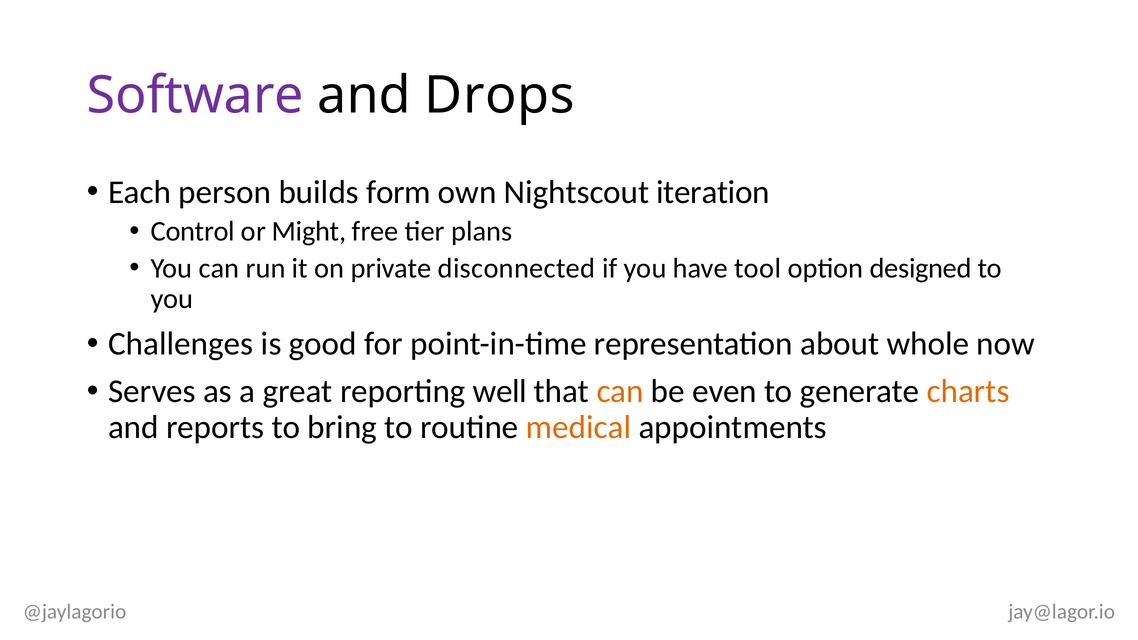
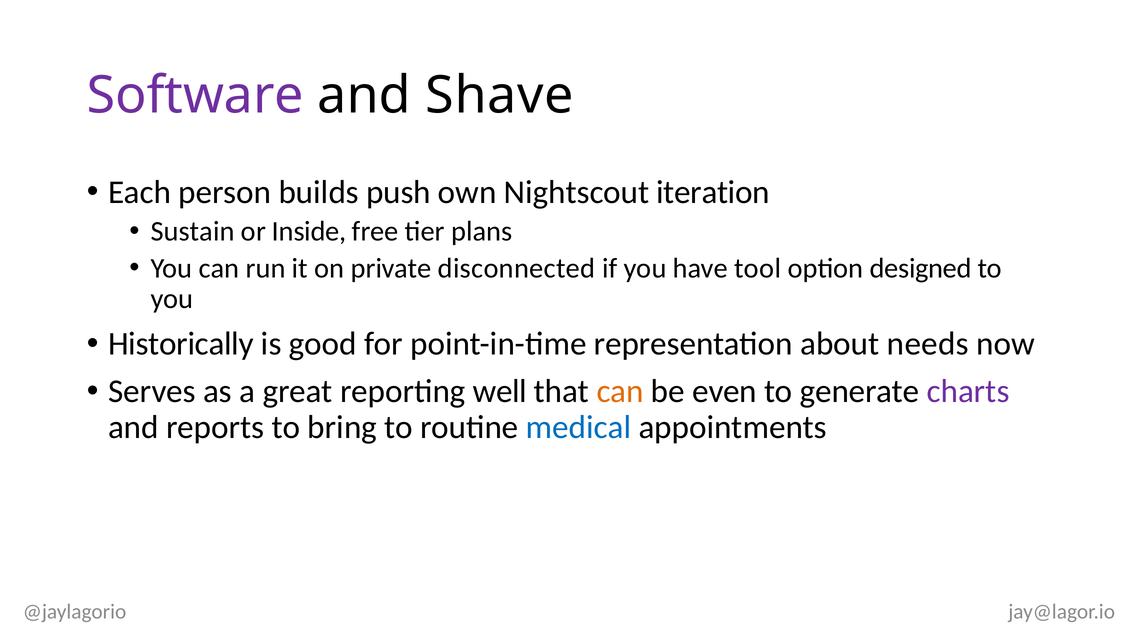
Drops: Drops -> Shave (500, 96)
form: form -> push (399, 192)
Control: Control -> Sustain (193, 232)
Might: Might -> Inside (309, 232)
Challenges: Challenges -> Historically (181, 344)
whole: whole -> needs (928, 344)
charts colour: orange -> purple (968, 392)
medical colour: orange -> blue (579, 427)
